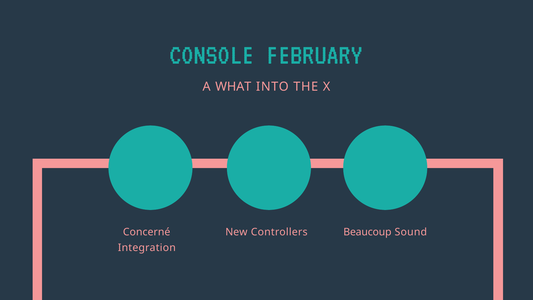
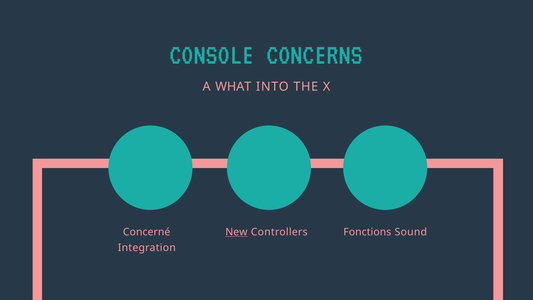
FEBRUARY: FEBRUARY -> CONCERNS (315, 54)
New underline: none -> present (236, 232)
Beaucoup: Beaucoup -> Fonctions (367, 232)
